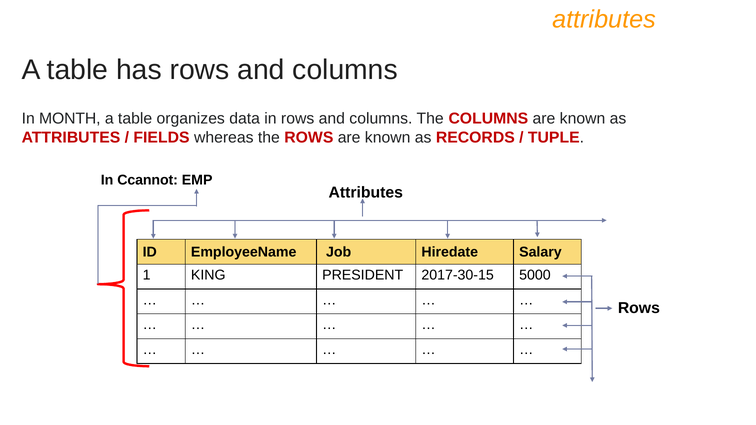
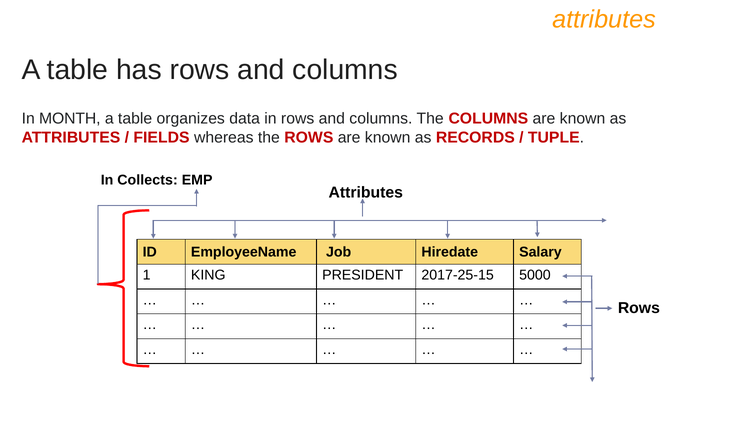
Ccannot: Ccannot -> Collects (148, 180)
2017-30-15: 2017-30-15 -> 2017-25-15 (458, 275)
